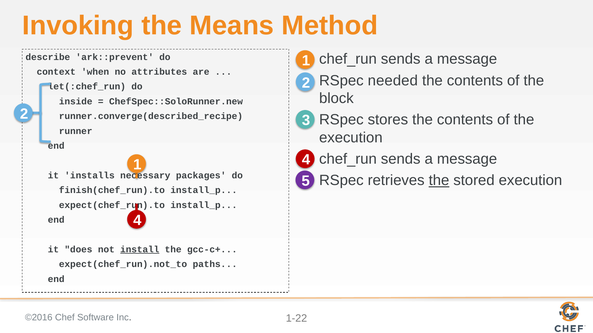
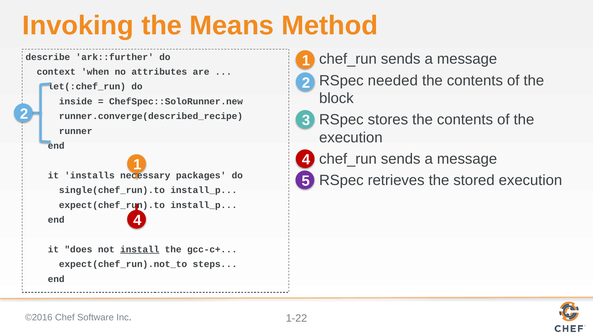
ark::prevent: ark::prevent -> ark::further (115, 57)
the underline: present -> none (439, 181)
finish(chef_run).to: finish(chef_run).to -> single(chef_run).to (112, 190)
paths: paths -> steps (215, 265)
